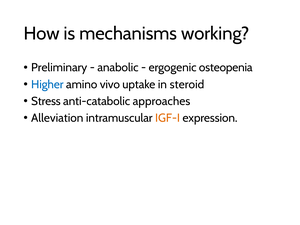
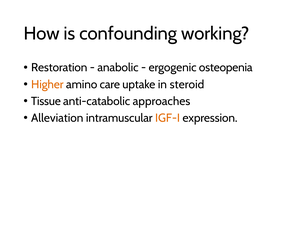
mechanisms: mechanisms -> confounding (128, 34)
Preliminary: Preliminary -> Restoration (59, 68)
Higher colour: blue -> orange (47, 84)
vivo: vivo -> care (110, 84)
Stress: Stress -> Tissue (46, 101)
